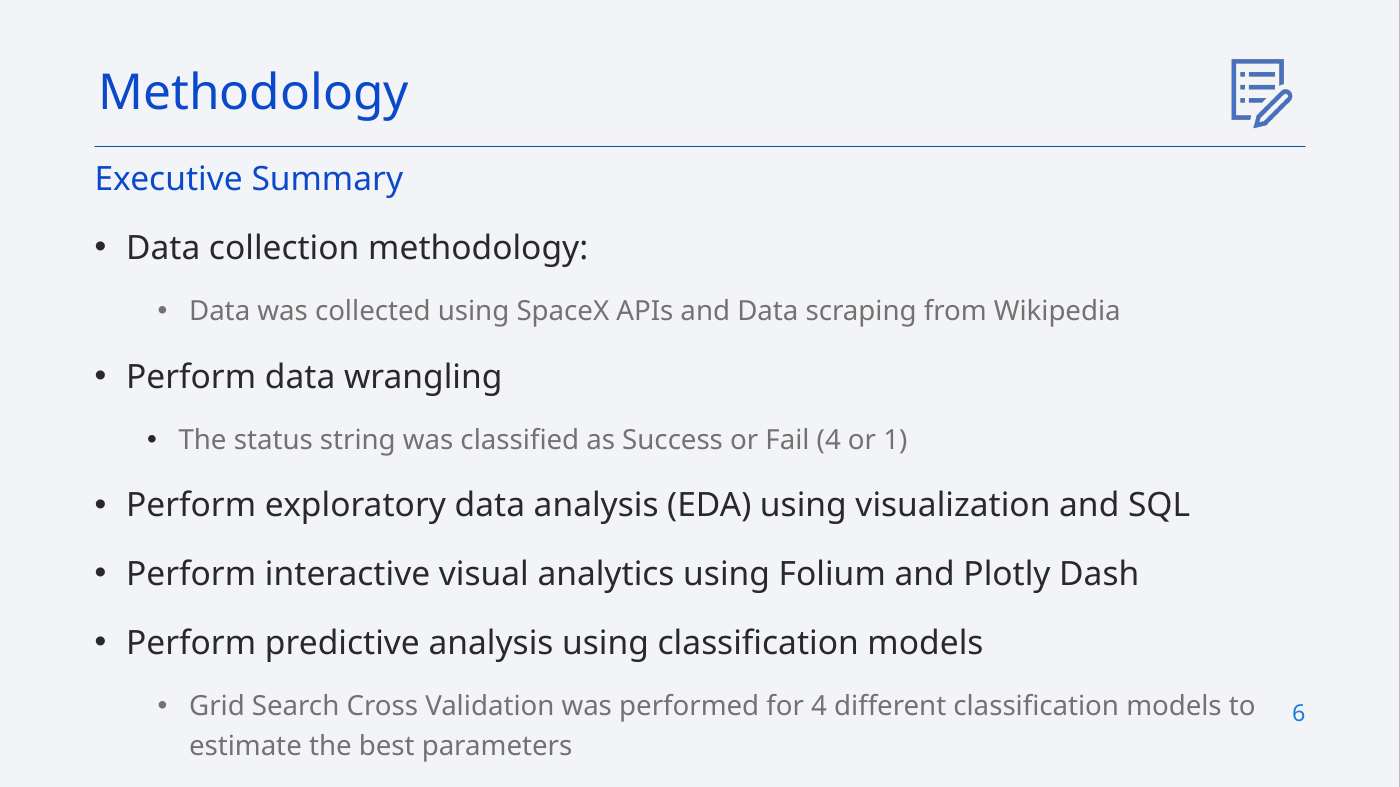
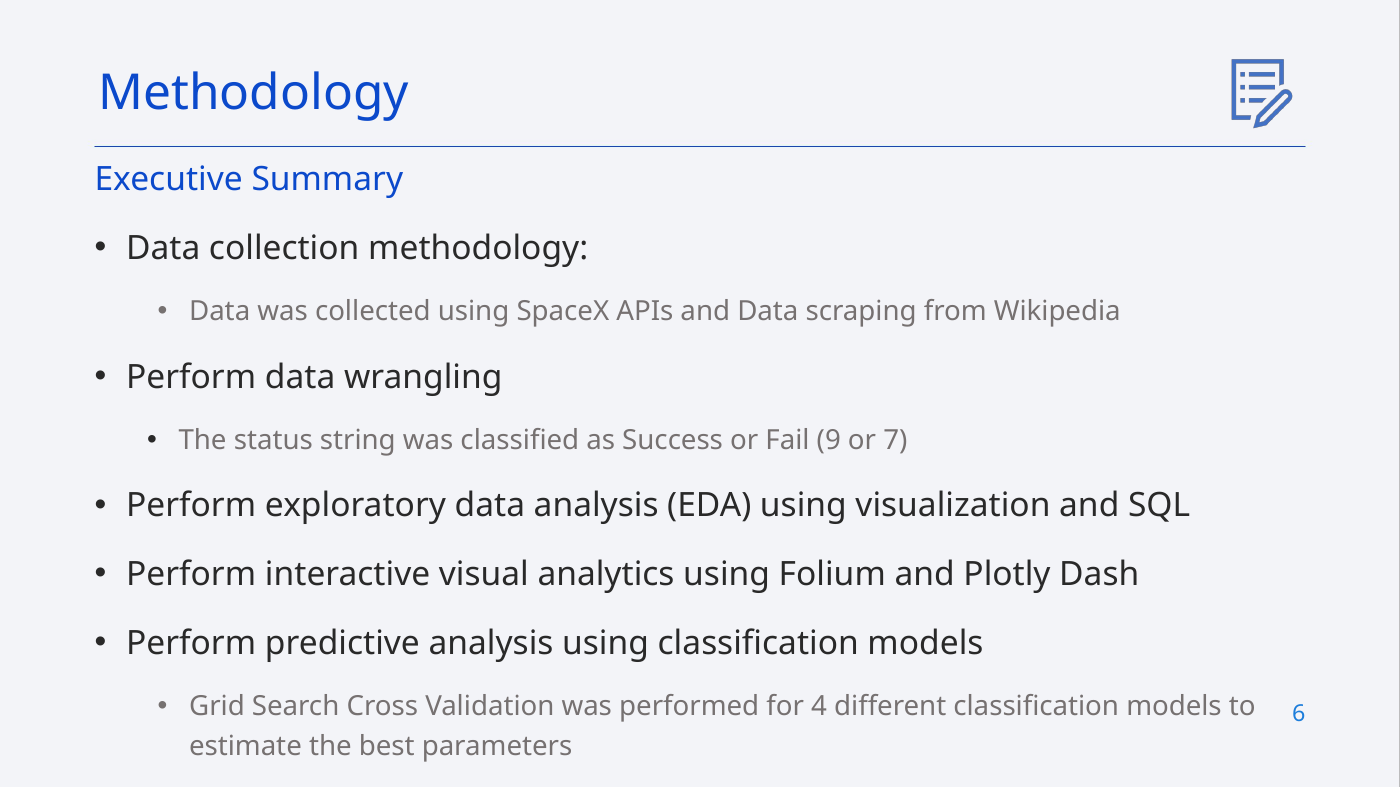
Fail 4: 4 -> 9 (829, 441)
1: 1 -> 7 (895, 441)
